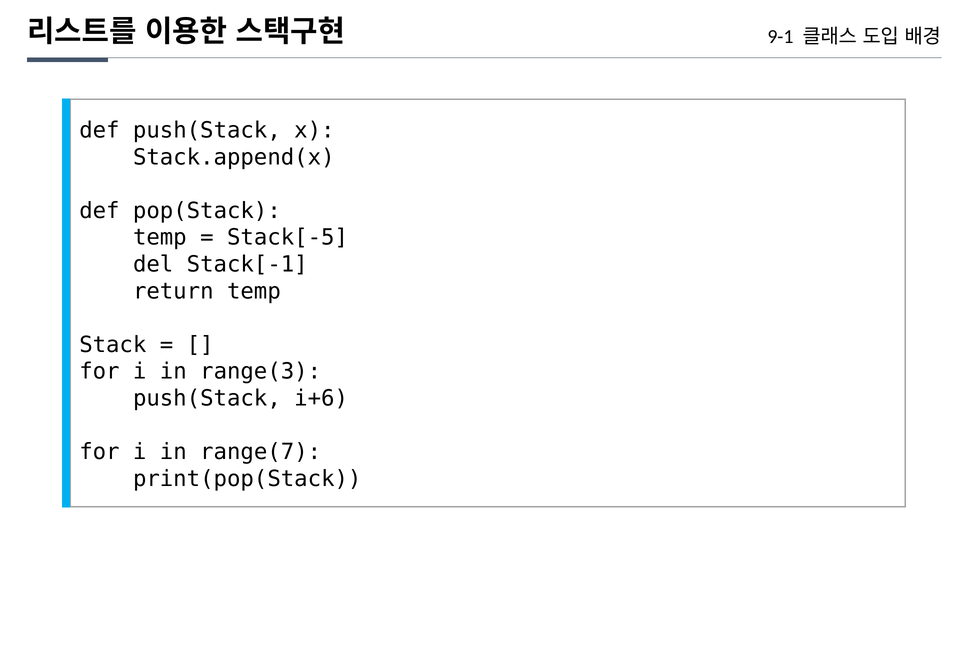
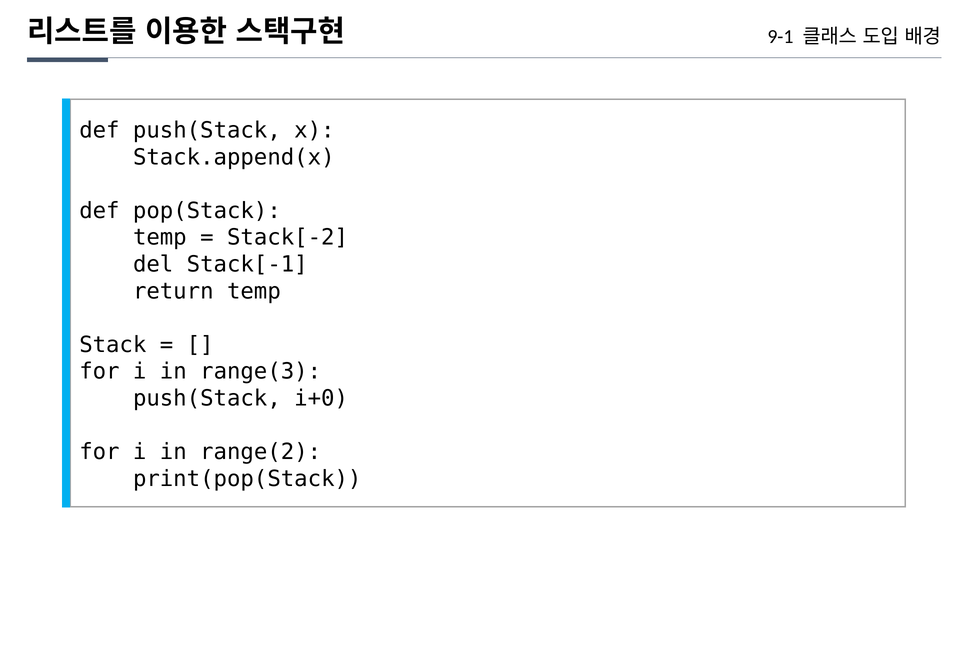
Stack[-5: Stack[-5 -> Stack[-2 (288, 238)
i+6: i+6 -> i+0 (321, 398)
range(7: range(7 -> range(2 (261, 452)
